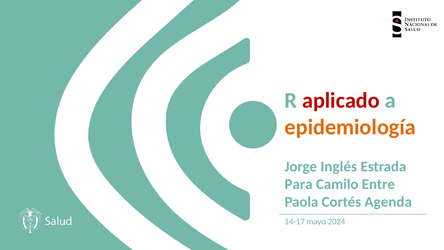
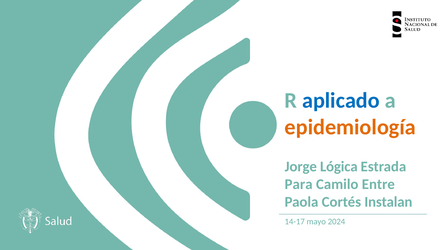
aplicado colour: red -> blue (341, 100)
Inglés: Inglés -> Lógica (339, 166)
Agenda: Agenda -> Instalan (388, 202)
